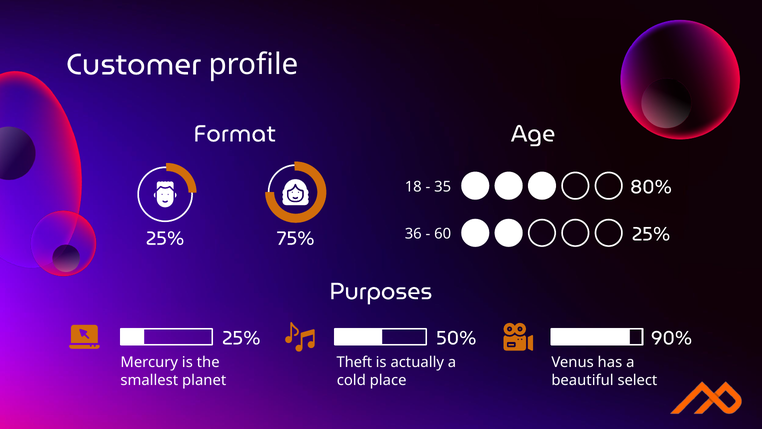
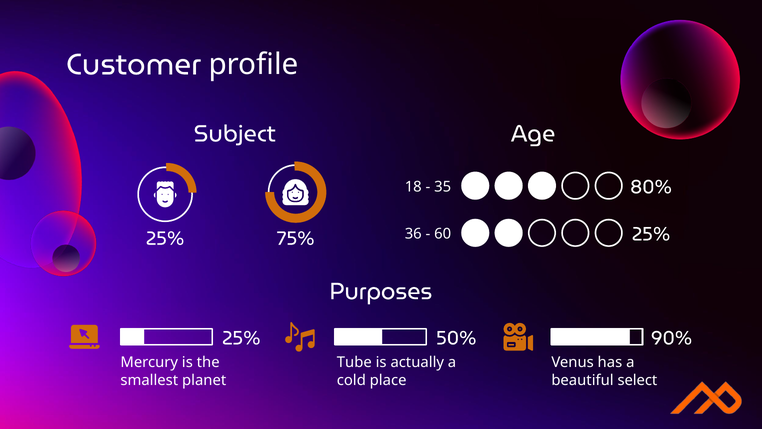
Format: Format -> Subject (235, 134)
Theft: Theft -> Tube (354, 362)
